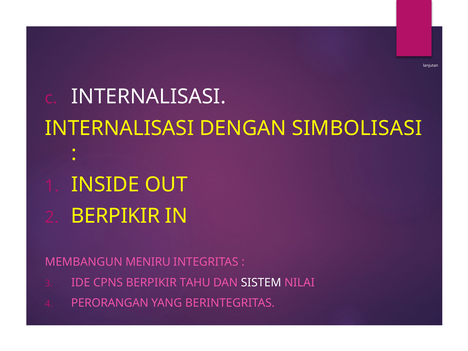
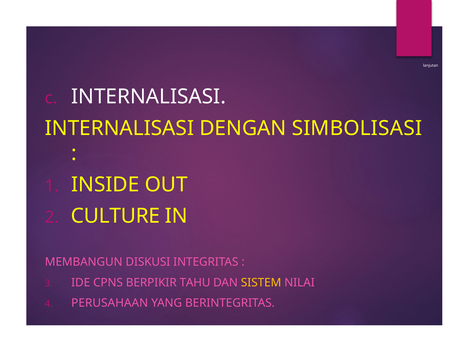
BERPIKIR: BERPIKIR -> CULTURE (115, 216)
MENIRU: MENIRU -> DISKUSI (148, 262)
SISTEM colour: white -> yellow (261, 283)
PERORANGAN: PERORANGAN -> PERUSAHAAN (110, 303)
